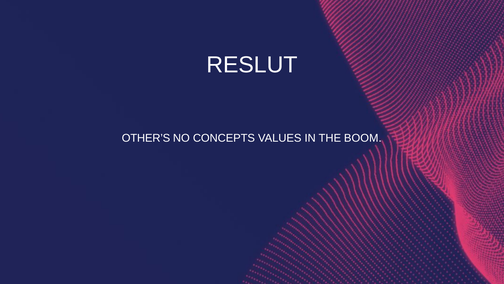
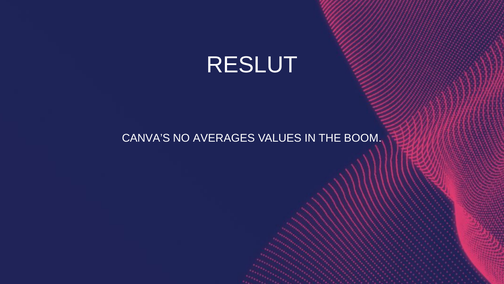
OTHER’S: OTHER’S -> CANVA’S (146, 138)
CONCEPTS: CONCEPTS -> AVERAGES (224, 138)
